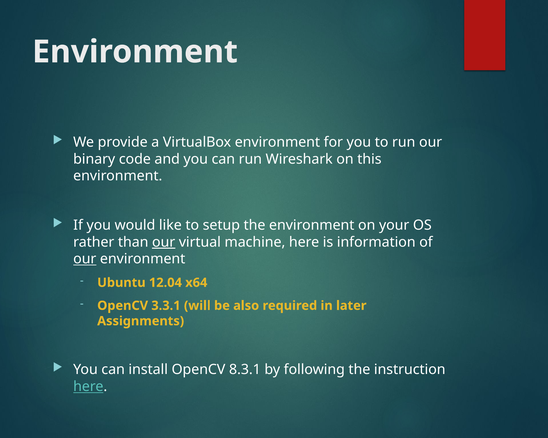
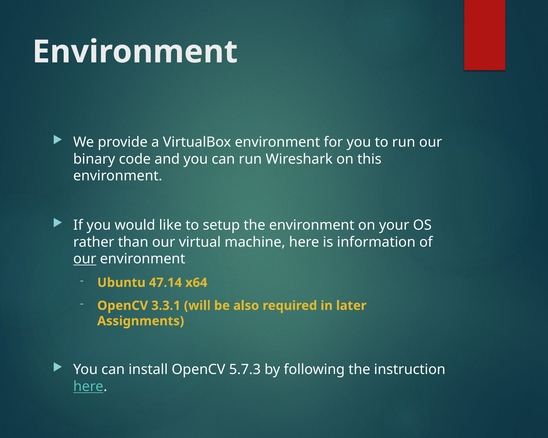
our underline: present -> none (164, 242)
12.04: 12.04 -> 47.14 (165, 283)
8.3.1: 8.3.1 -> 5.7.3 (245, 370)
